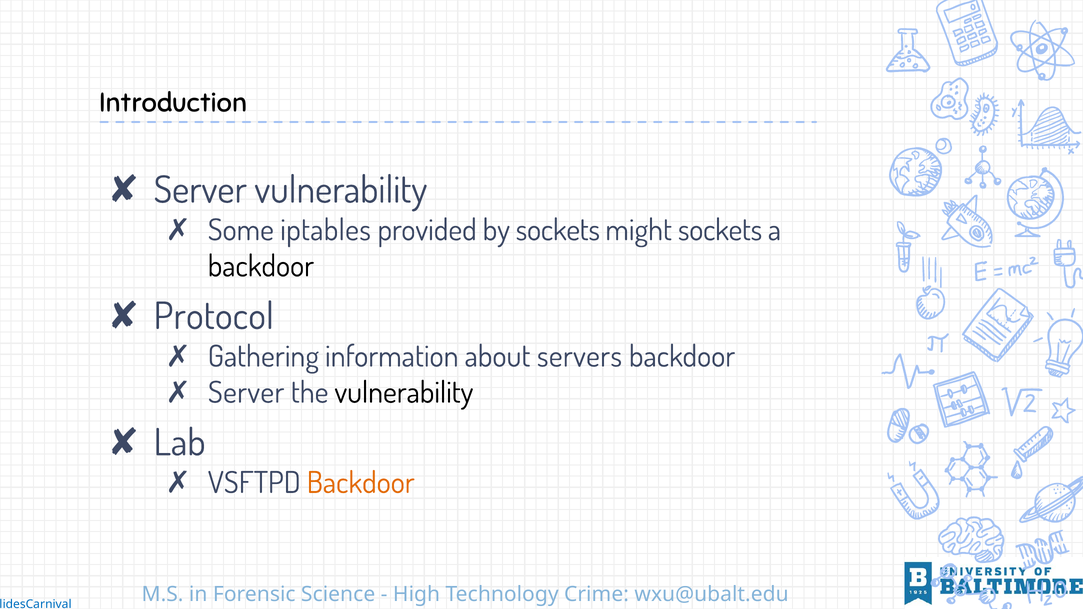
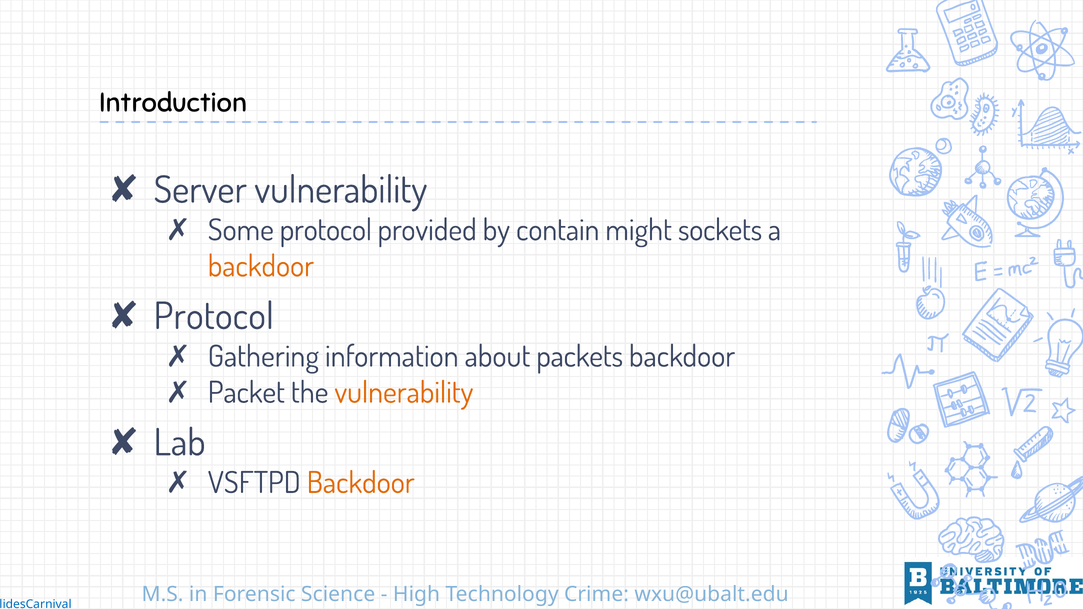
Some iptables: iptables -> protocol (326, 230)
by sockets: sockets -> contain (558, 230)
backdoor colour: black -> orange (261, 267)
servers: servers -> packets (580, 357)
Server: Server -> Packet (246, 393)
vulnerability colour: black -> orange (404, 393)
